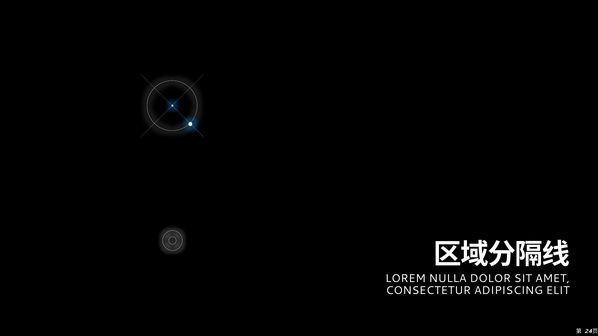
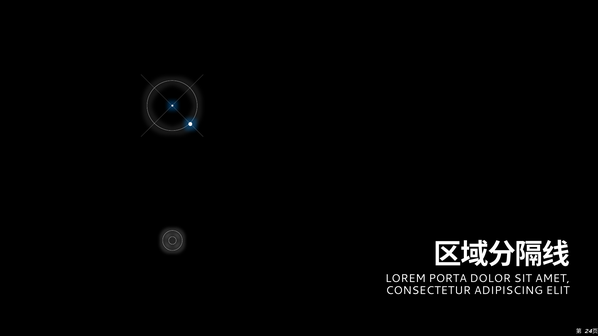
NULLA: NULLA -> PORTA (448, 279)
